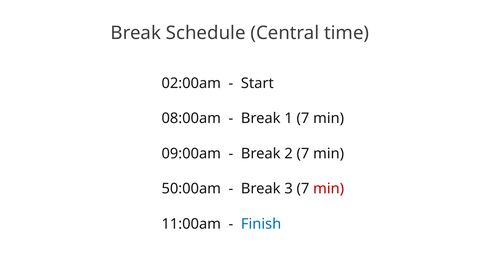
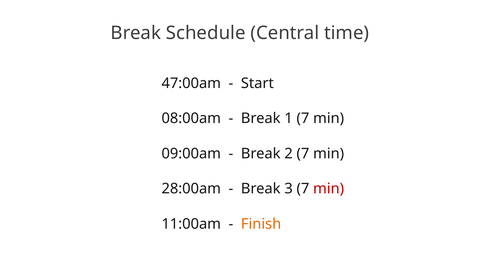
02:00am: 02:00am -> 47:00am (191, 83)
50:00am: 50:00am -> 28:00am (191, 189)
Finish colour: blue -> orange (261, 224)
